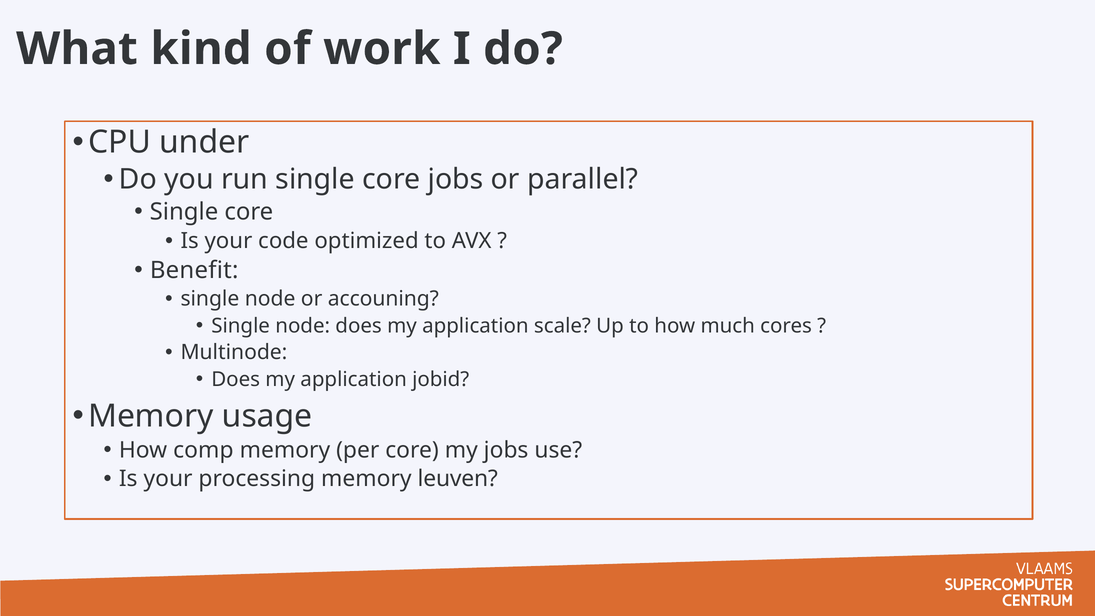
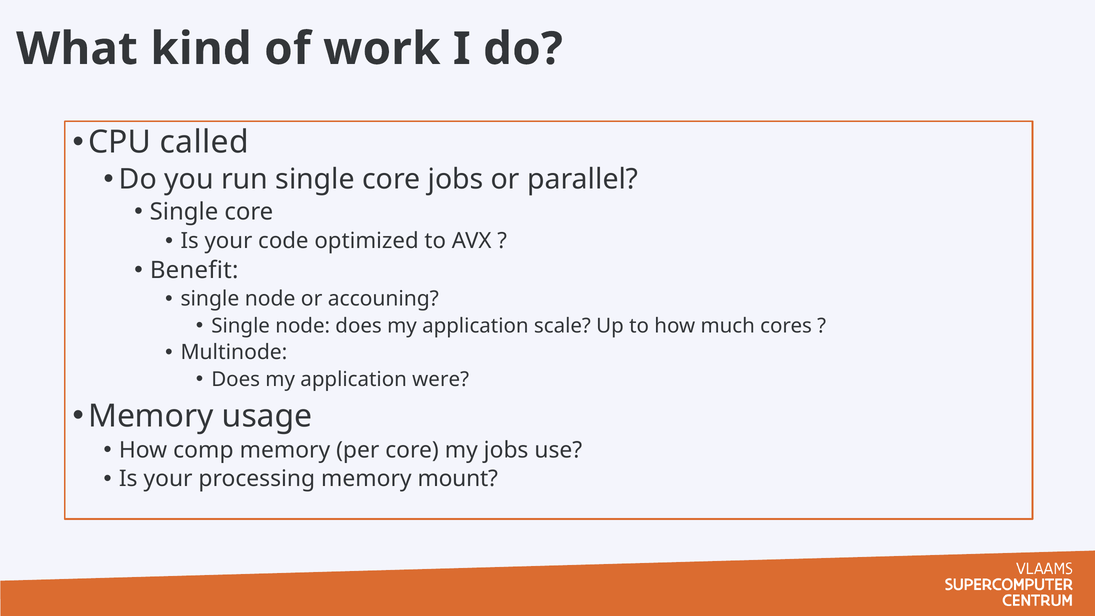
under: under -> called (204, 142)
jobid: jobid -> were (441, 379)
leuven: leuven -> mount (458, 479)
